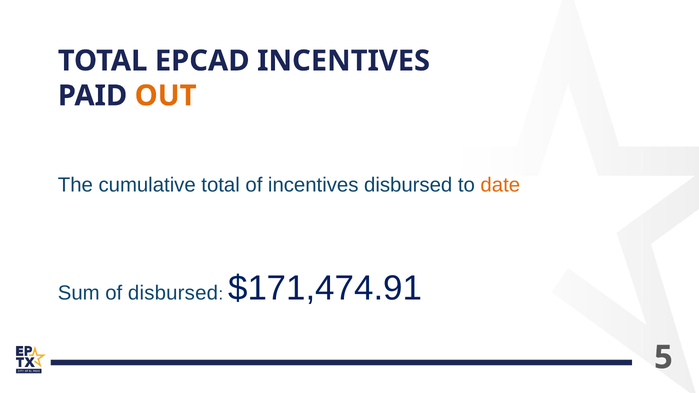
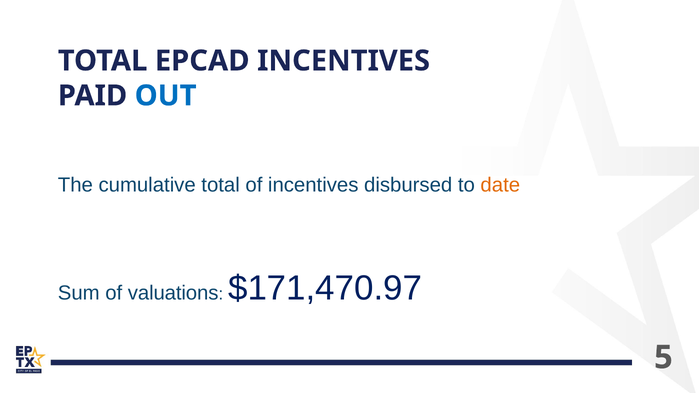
OUT colour: orange -> blue (166, 96)
of disbursed: disbursed -> valuations (173, 293)
$171,474.91: $171,474.91 -> $171,470.97 (325, 288)
